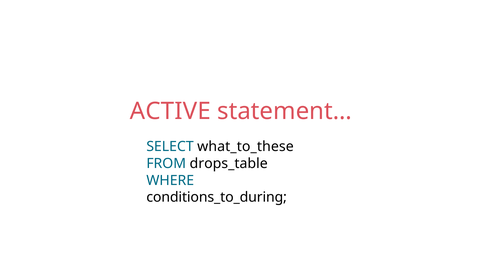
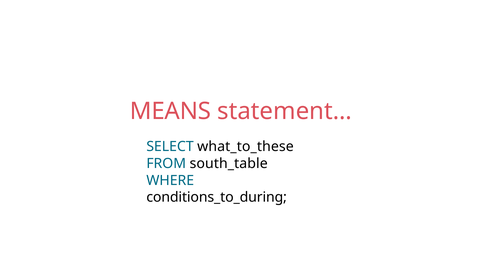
ACTIVE: ACTIVE -> MEANS (170, 111)
drops_table: drops_table -> south_table (229, 164)
